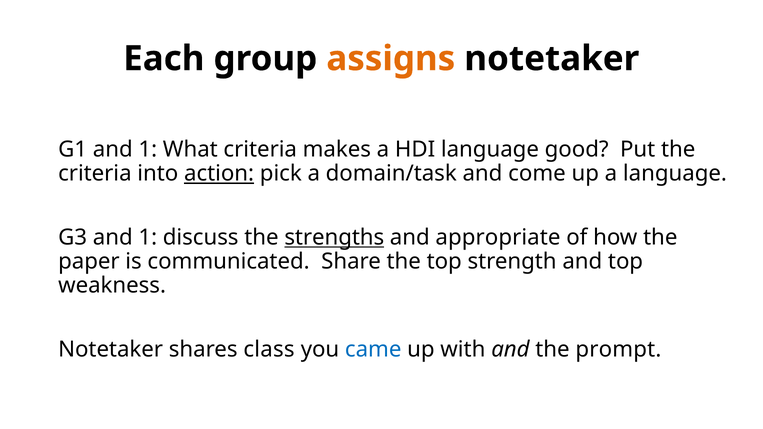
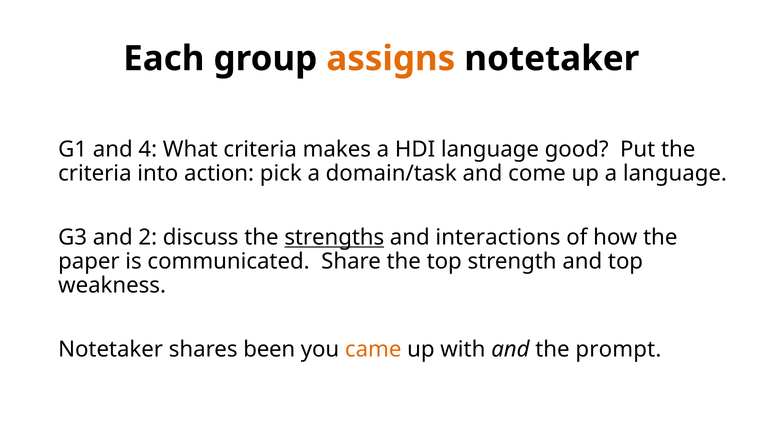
G1 and 1: 1 -> 4 (148, 150)
action underline: present -> none (219, 174)
G3 and 1: 1 -> 2 (148, 238)
appropriate: appropriate -> interactions (498, 238)
class: class -> been (269, 349)
came colour: blue -> orange (373, 349)
